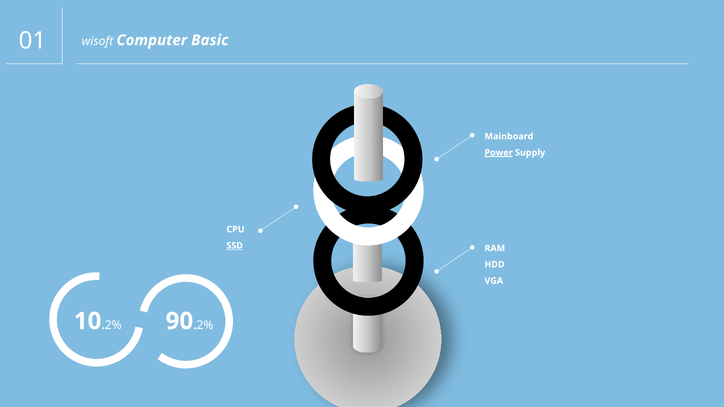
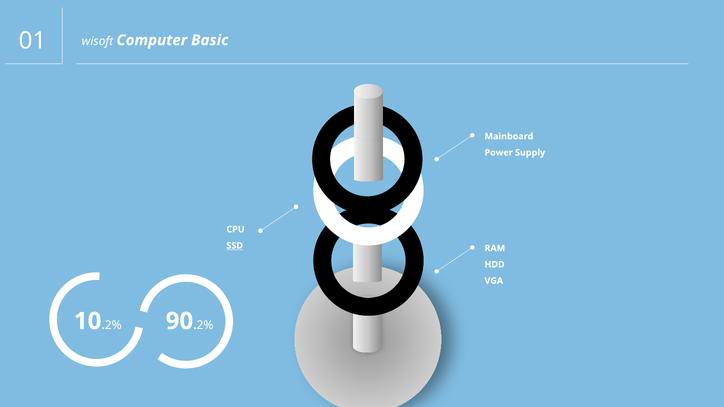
Power underline: present -> none (499, 153)
